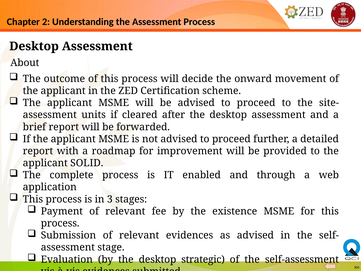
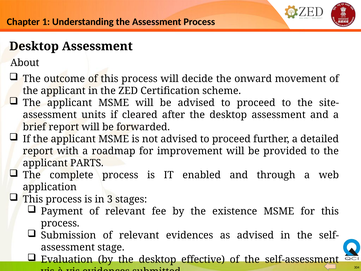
2: 2 -> 1 (46, 22)
SOLID: SOLID -> PARTS (87, 163)
strategic: strategic -> effective (203, 259)
